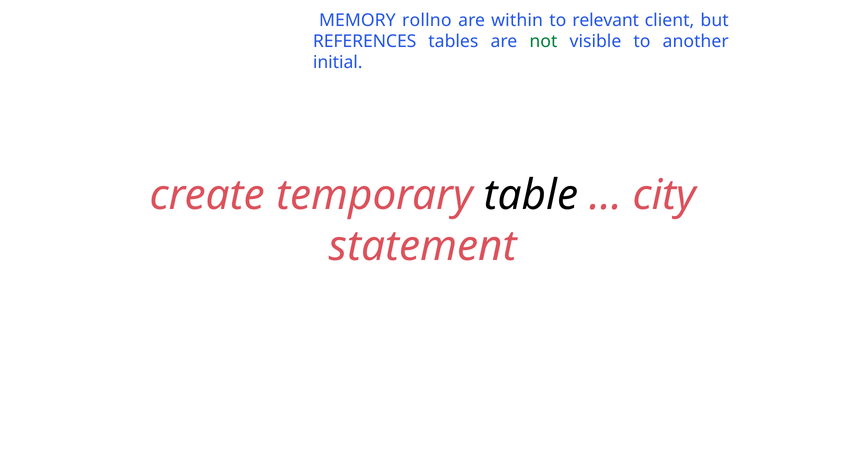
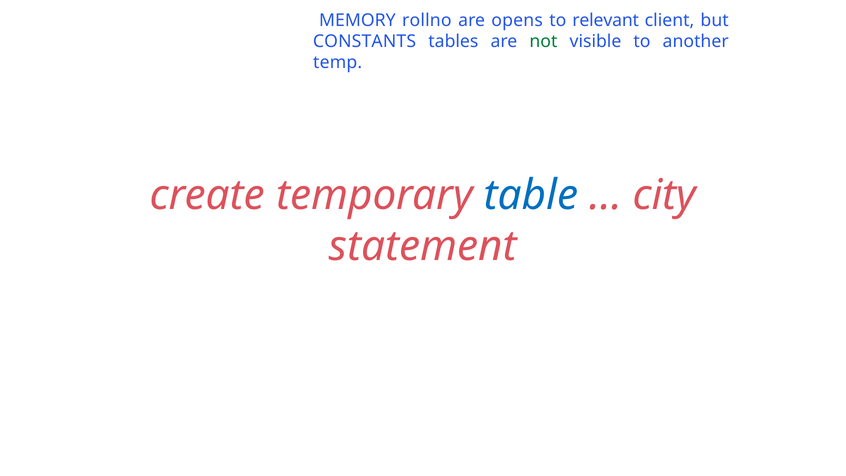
within: within -> opens (517, 20)
REFERENCES: REFERENCES -> CONSTANTS (365, 41)
initial: initial -> temp (338, 63)
table colour: black -> blue (531, 195)
